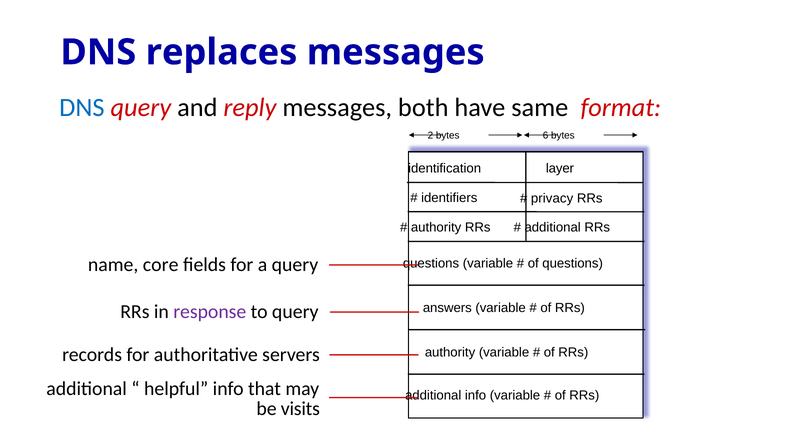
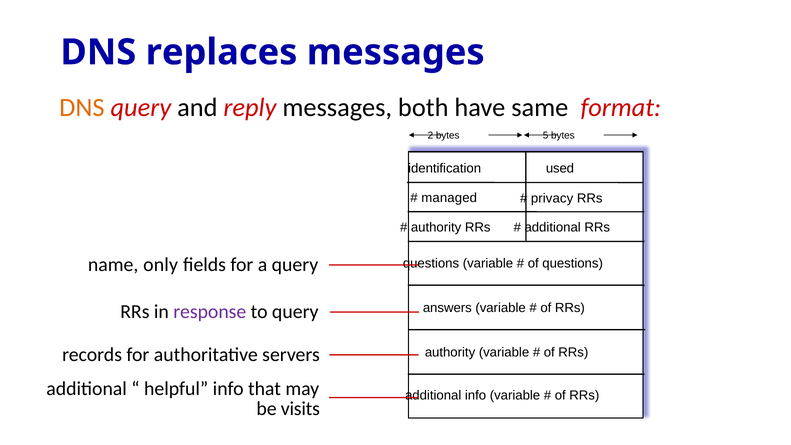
DNS colour: blue -> orange (82, 107)
6: 6 -> 5 (546, 135)
layer: layer -> used (560, 168)
identifiers: identifiers -> managed (449, 198)
core: core -> only (161, 265)
